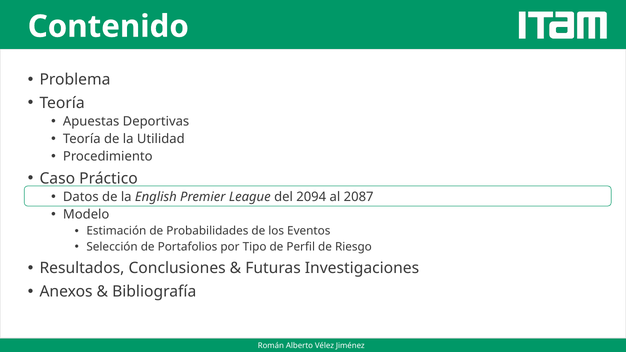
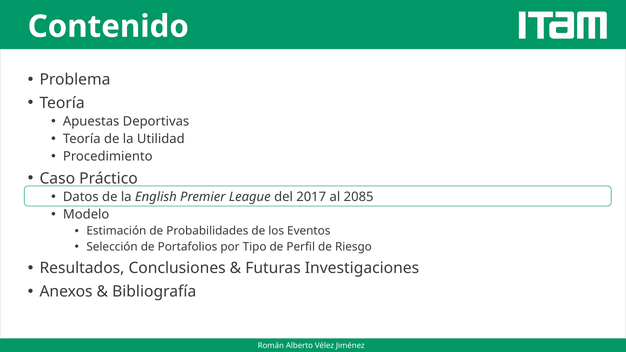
2094: 2094 -> 2017 (311, 197)
2087: 2087 -> 2085 (359, 197)
